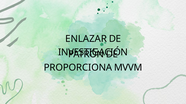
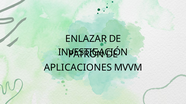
PROPORCIONA: PROPORCIONA -> APLICACIONES (78, 68)
